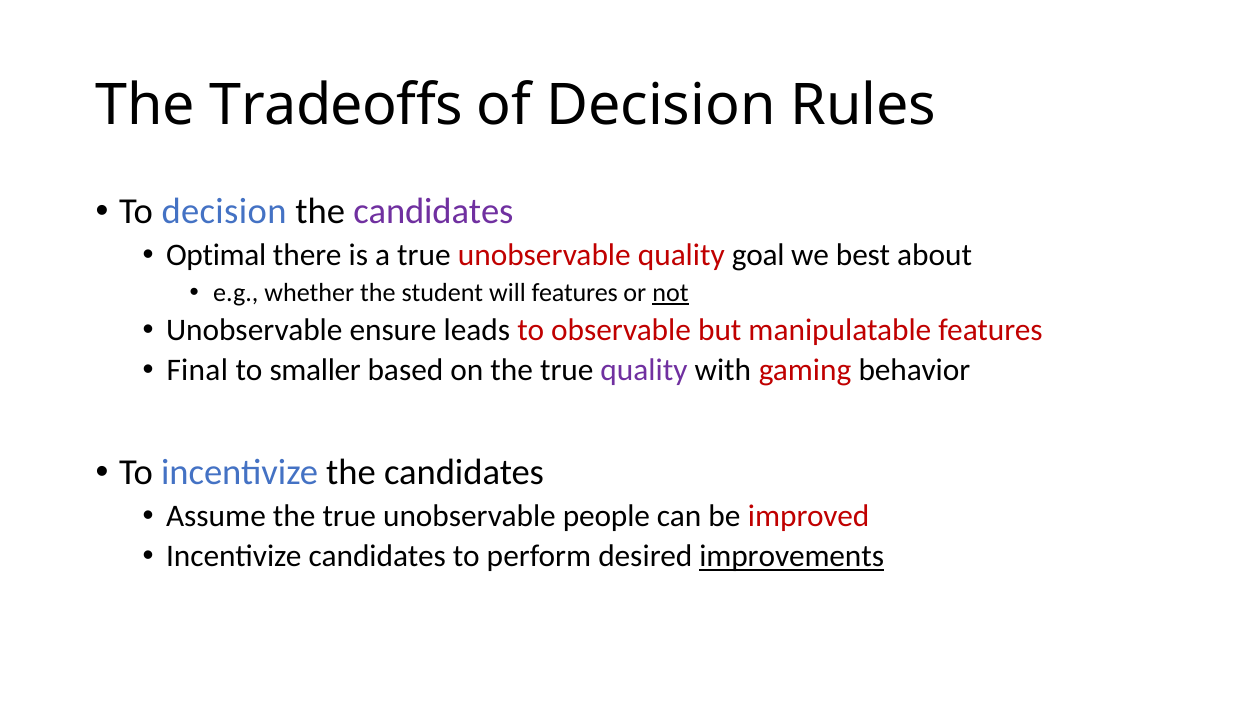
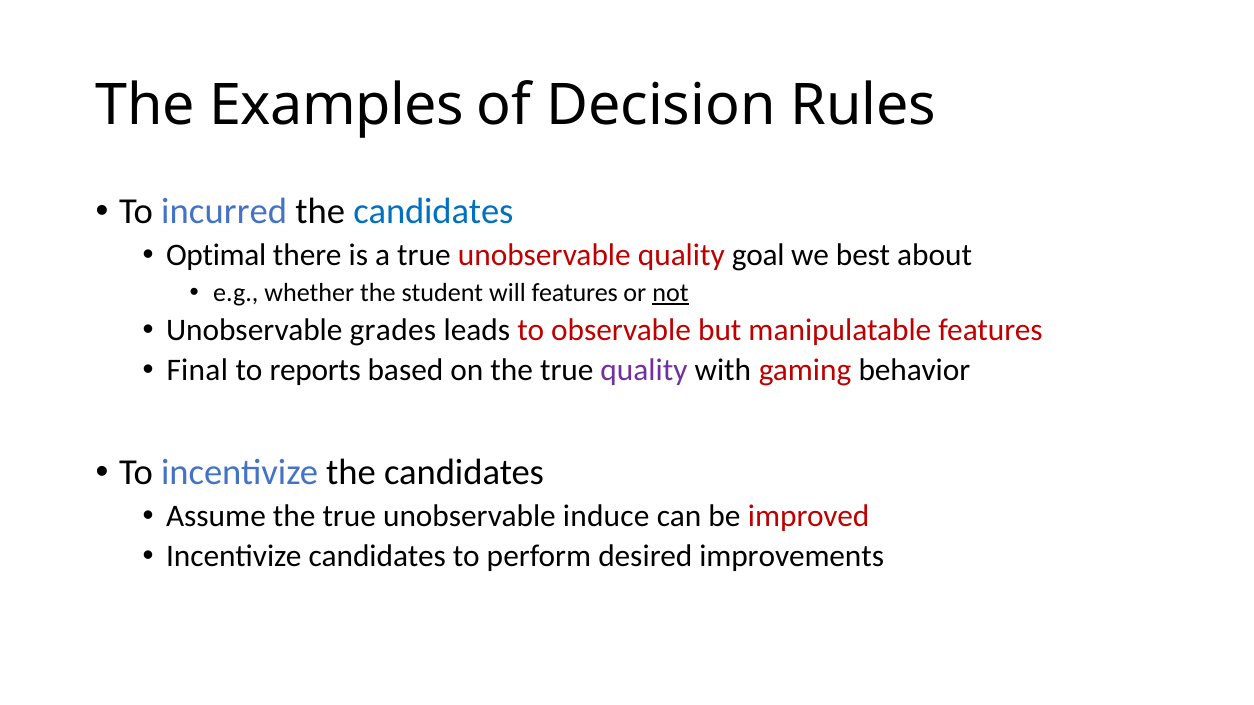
Tradeoffs: Tradeoffs -> Examples (336, 105)
To decision: decision -> incurred (224, 212)
candidates colour: purple -> blue (433, 212)
ensure: ensure -> grades (393, 330)
smaller: smaller -> reports (315, 371)
people: people -> induce (606, 516)
improvements underline: present -> none (792, 557)
